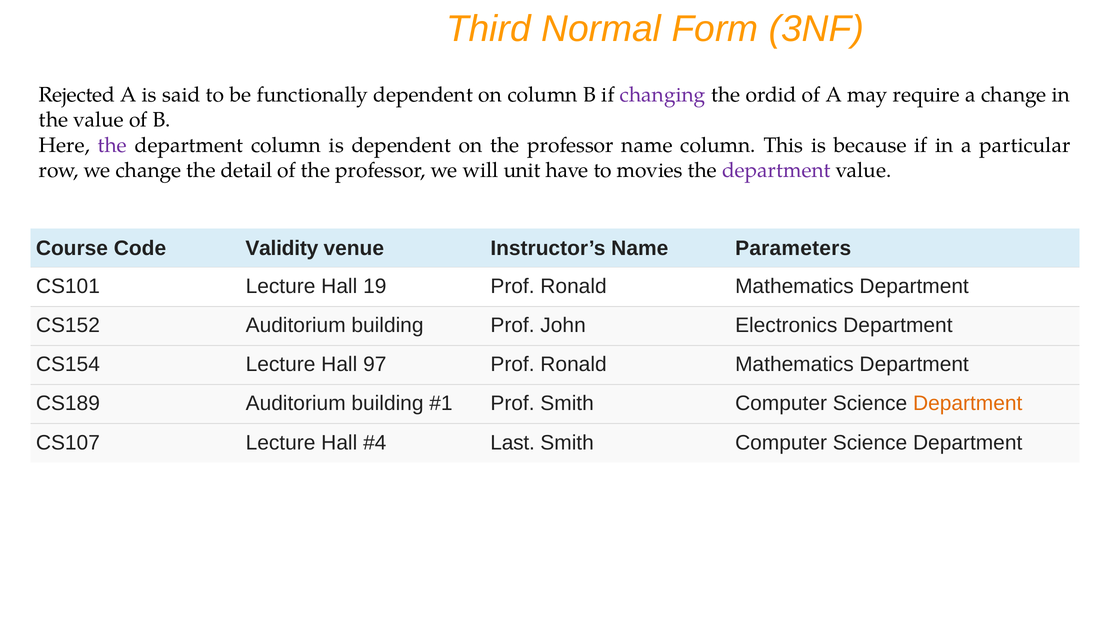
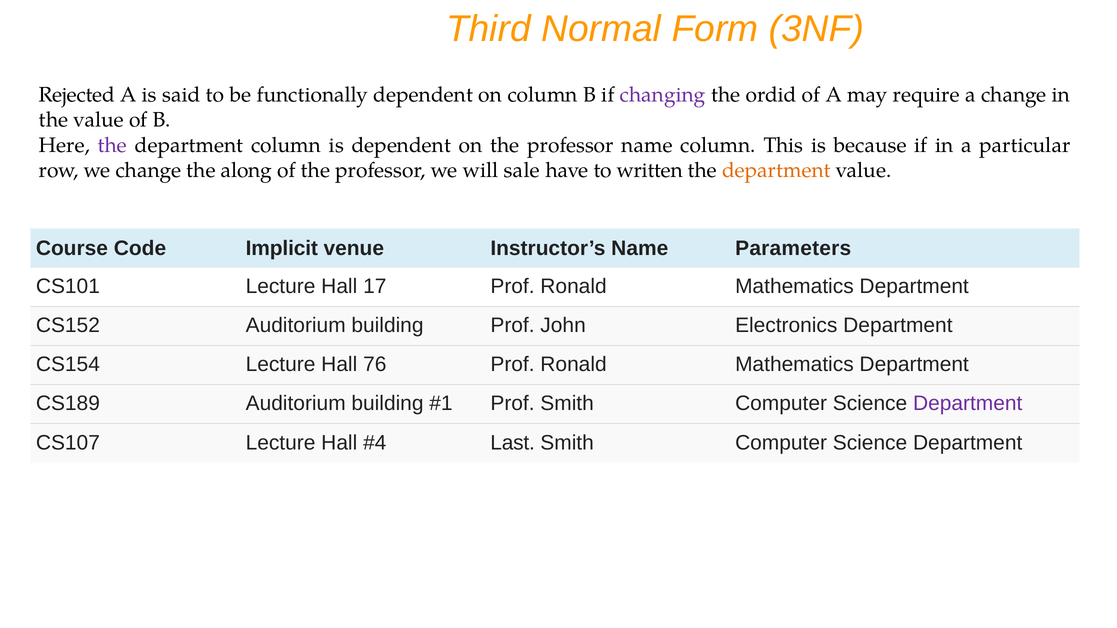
detail: detail -> along (246, 170)
unit: unit -> sale (522, 170)
movies: movies -> written (650, 170)
department colour: purple -> orange (776, 170)
Validity: Validity -> Implicit (282, 248)
19: 19 -> 17 (375, 287)
97: 97 -> 76 (375, 365)
Department colour: orange -> purple (968, 404)
